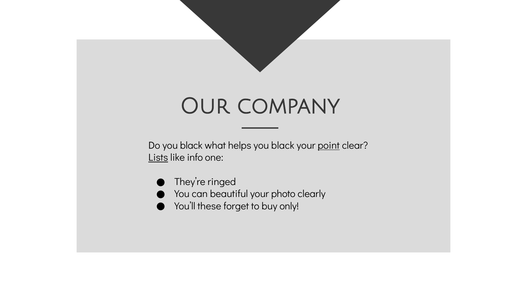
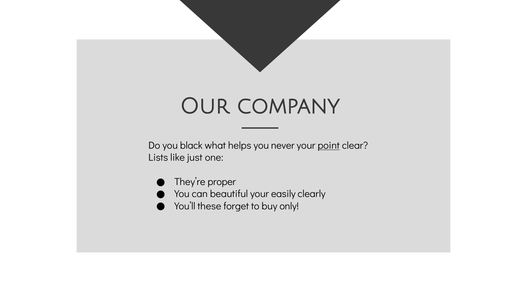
helps you black: black -> never (283, 146)
Lists underline: present -> none (158, 158)
info: info -> just (195, 158)
ringed: ringed -> proper (222, 182)
photo: photo -> easily (283, 194)
